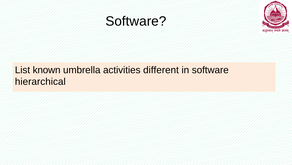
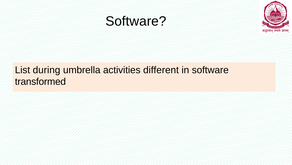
known: known -> during (47, 70)
hierarchical: hierarchical -> transformed (40, 81)
